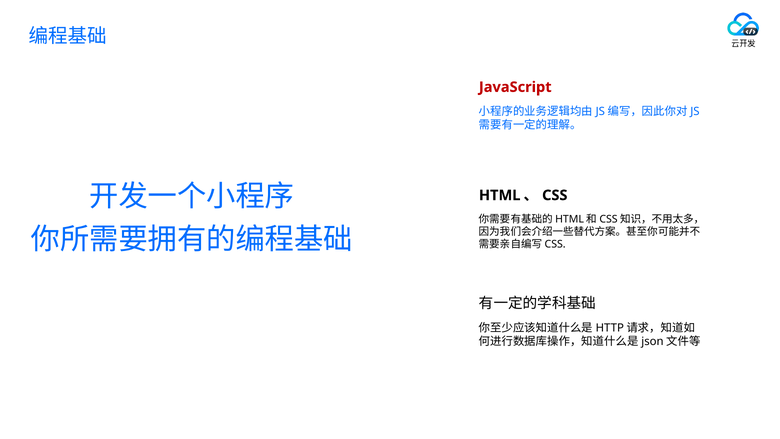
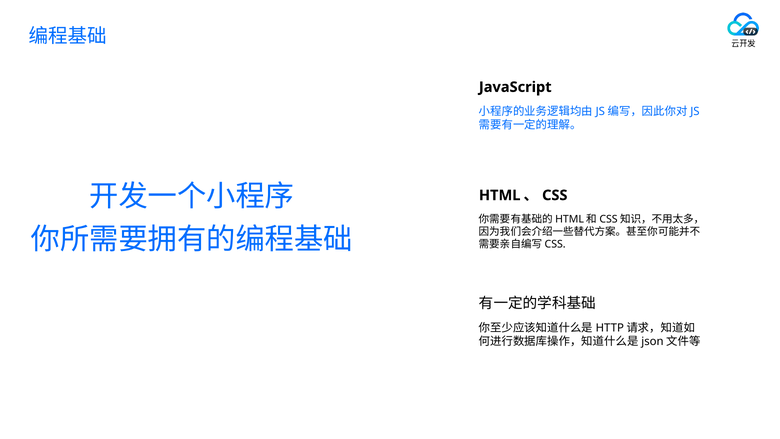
JavaScript colour: red -> black (515, 87)
